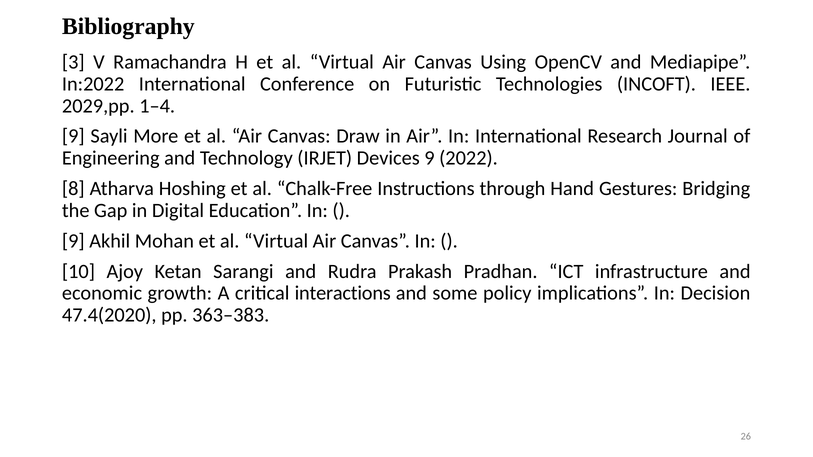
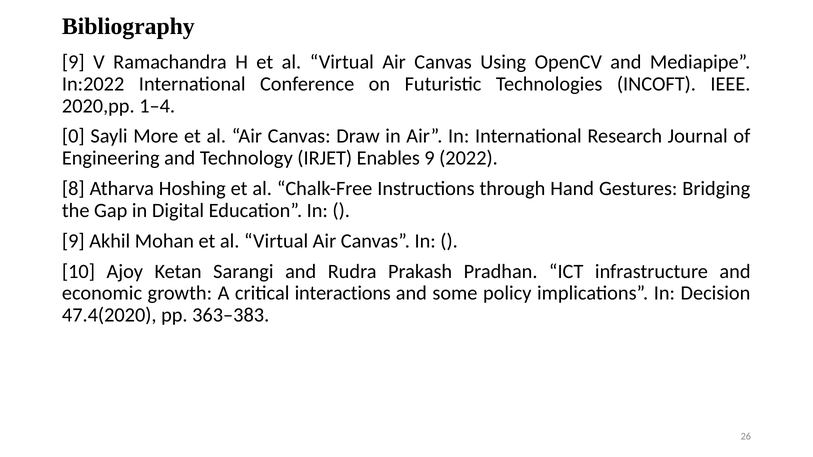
3: 3 -> 9 (73, 62)
2029,pp: 2029,pp -> 2020,pp (98, 106)
9: 9 -> 0 (73, 136)
Devices: Devices -> Enables (388, 158)
